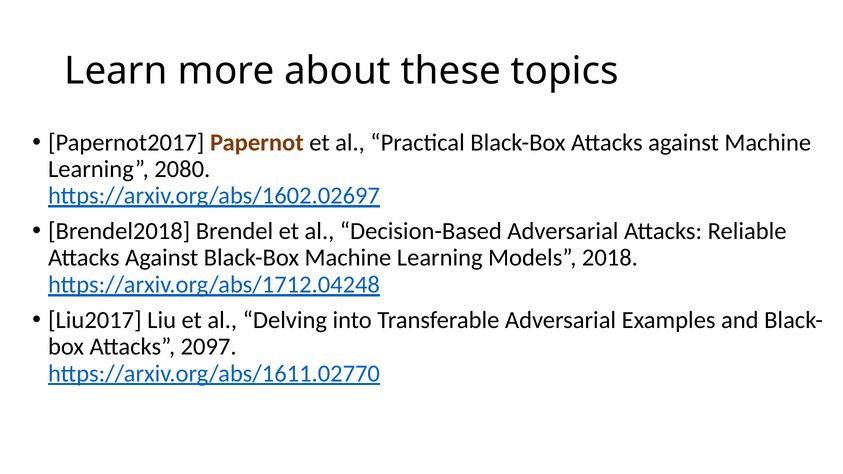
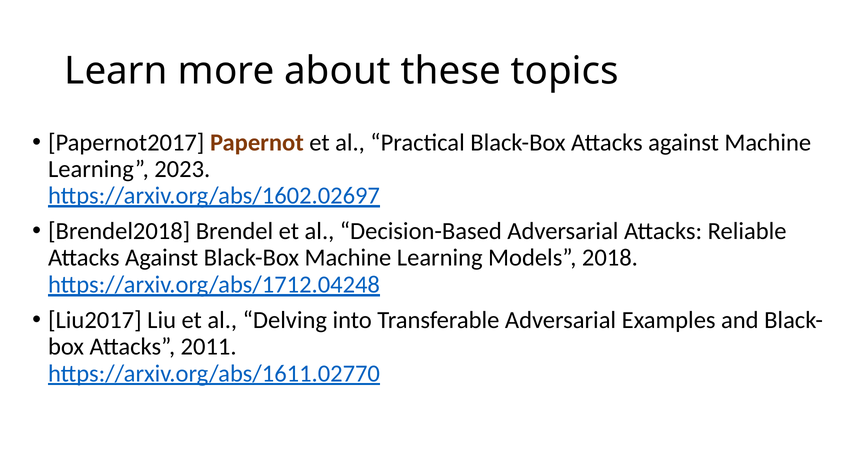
2080: 2080 -> 2023 (182, 169)
2097: 2097 -> 2011 (209, 347)
